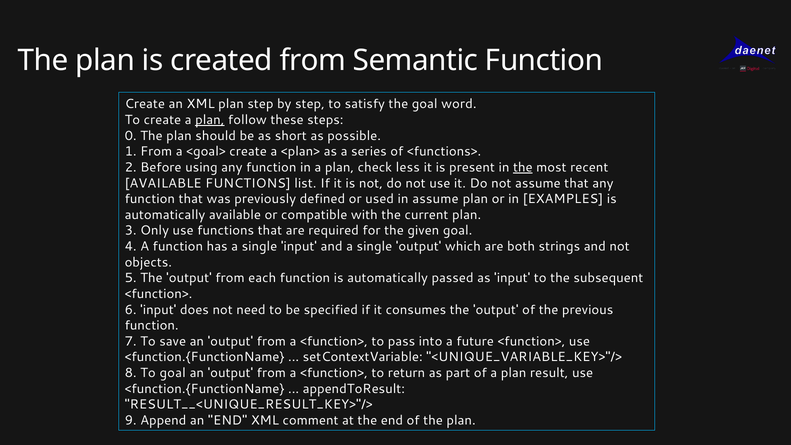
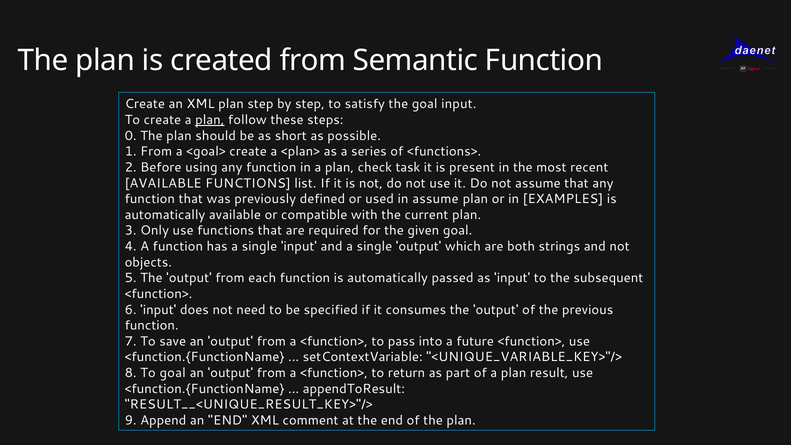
goal word: word -> input (459, 104)
less: less -> task (408, 167)
the underline: present -> none (523, 167)
